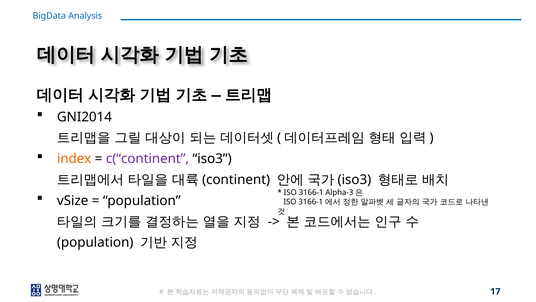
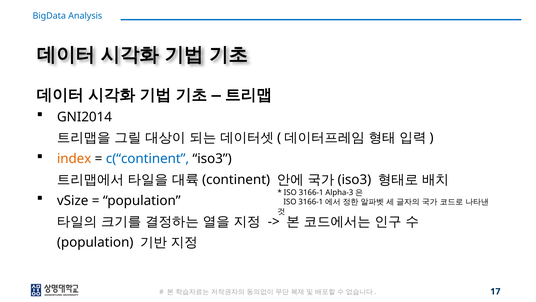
c(“continent colour: purple -> blue (147, 159)
